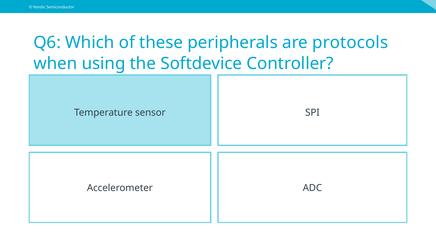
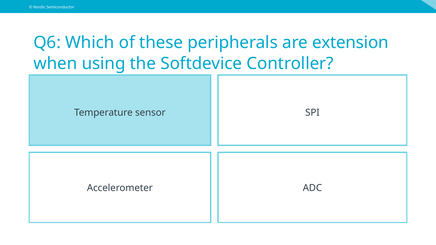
protocols: protocols -> extension (350, 42)
